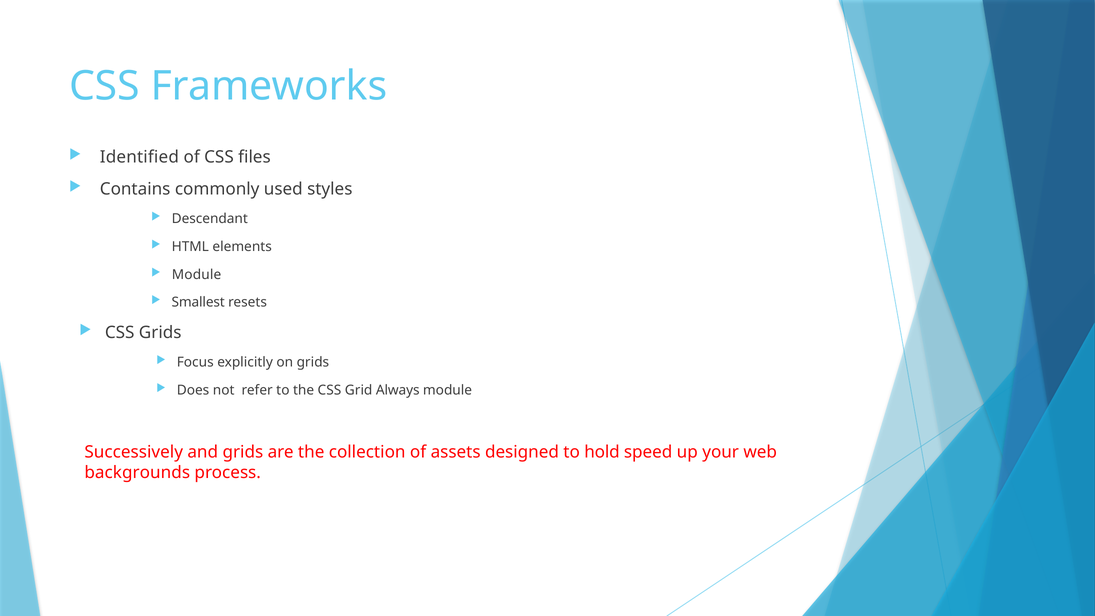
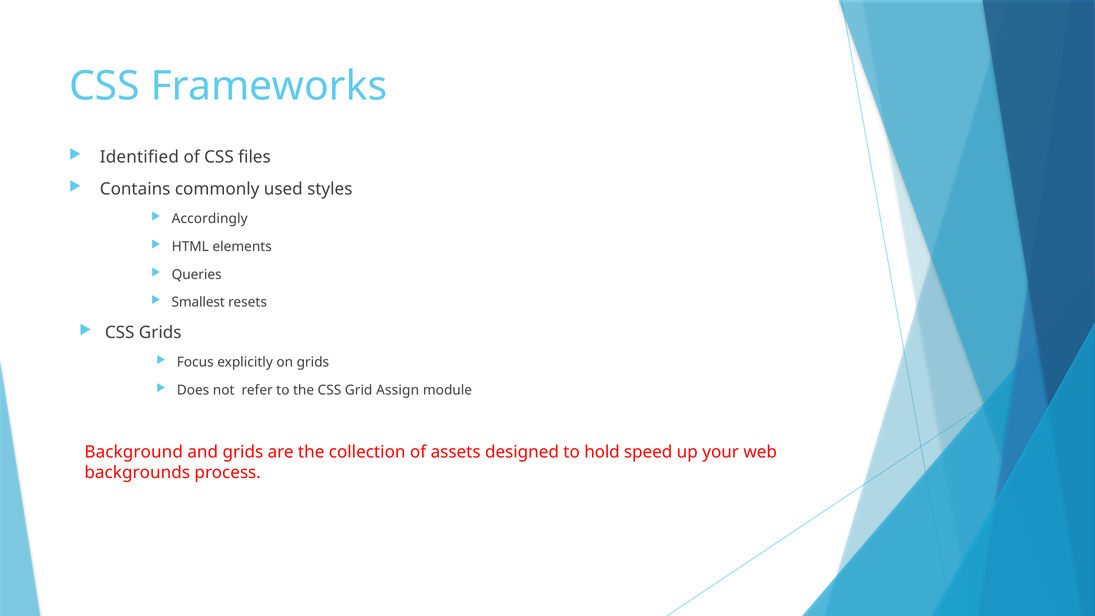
Descendant: Descendant -> Accordingly (210, 219)
Module: Module -> Queries (197, 275)
Always: Always -> Assign (398, 390)
Successively: Successively -> Background (134, 452)
